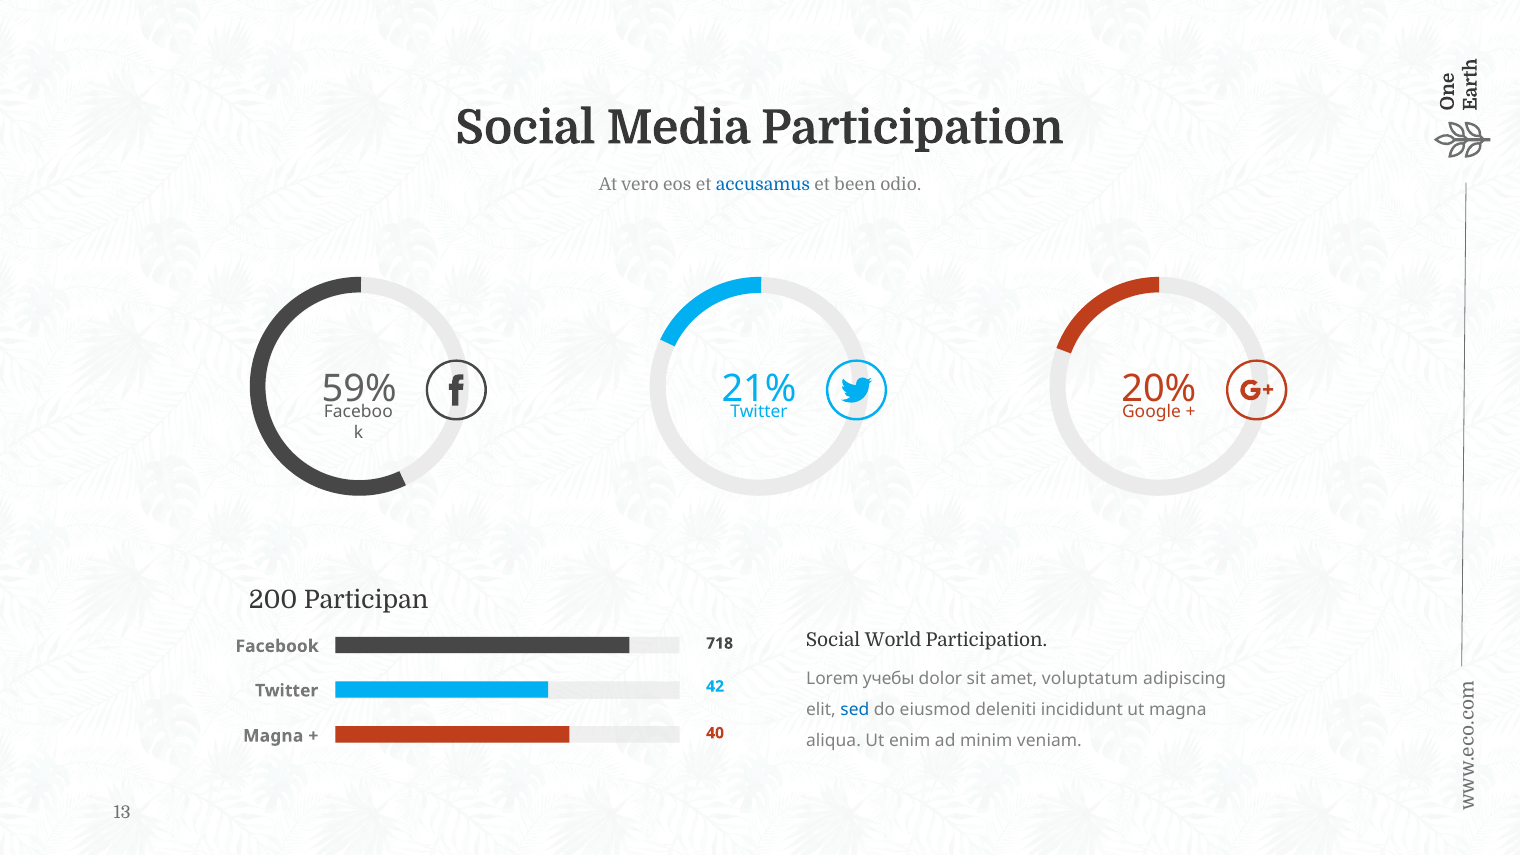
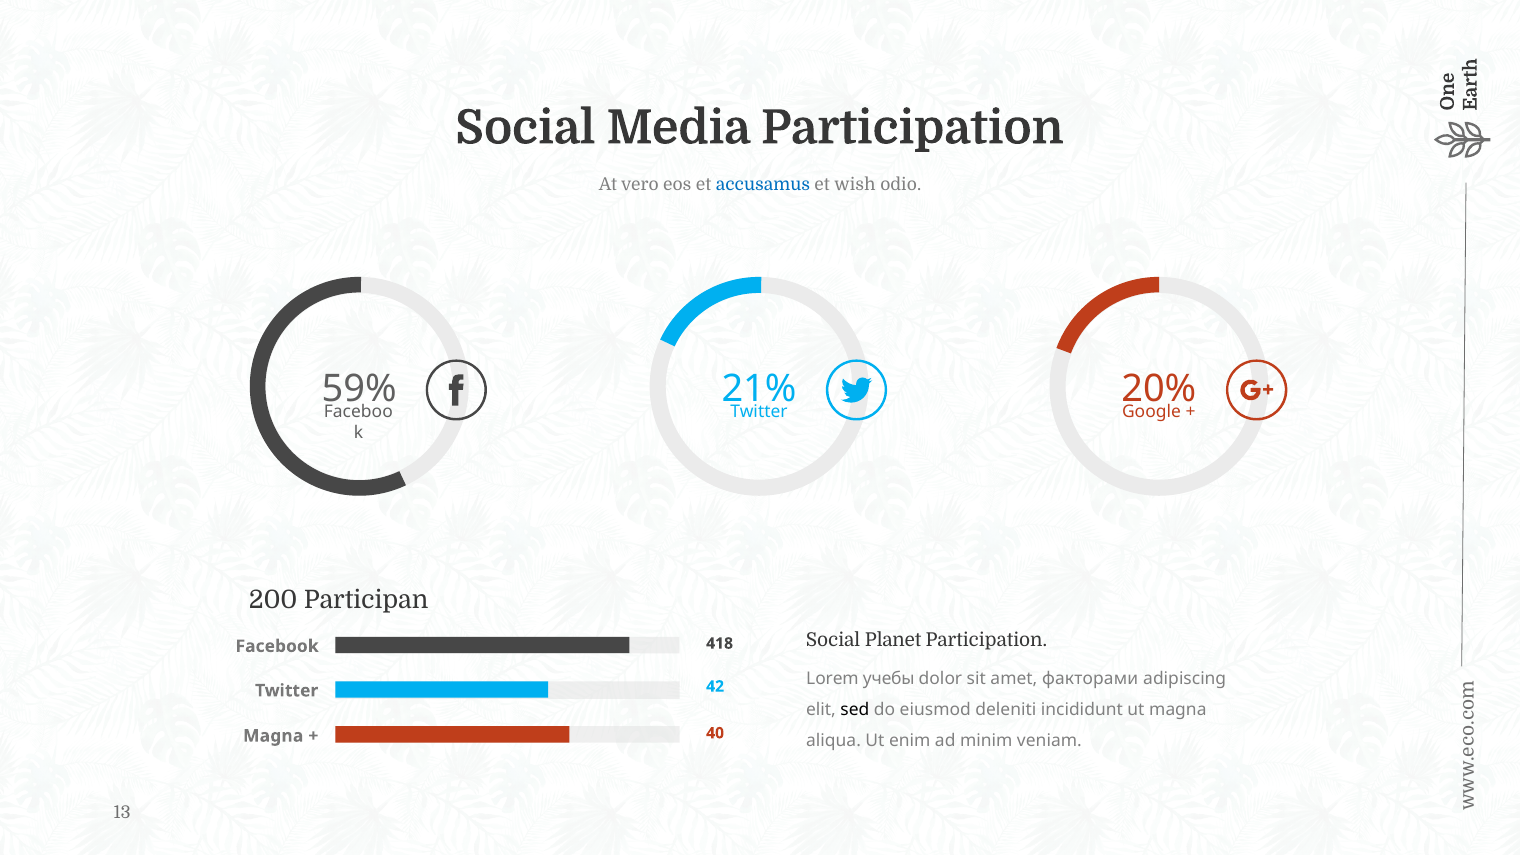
been: been -> wish (855, 185)
World: World -> Planet (893, 640)
718: 718 -> 418 (720, 643)
voluptatum: voluptatum -> факторами (1090, 678)
sed colour: blue -> black (855, 710)
